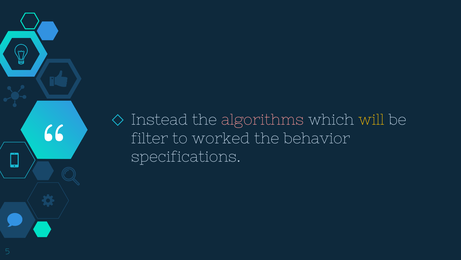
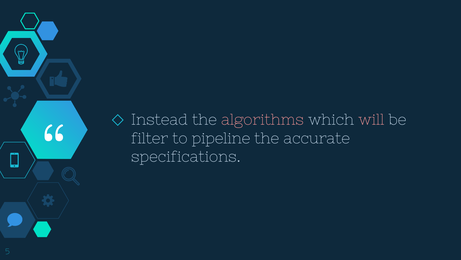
will colour: yellow -> pink (371, 120)
worked: worked -> pipeline (221, 138)
behavior: behavior -> accurate (317, 138)
